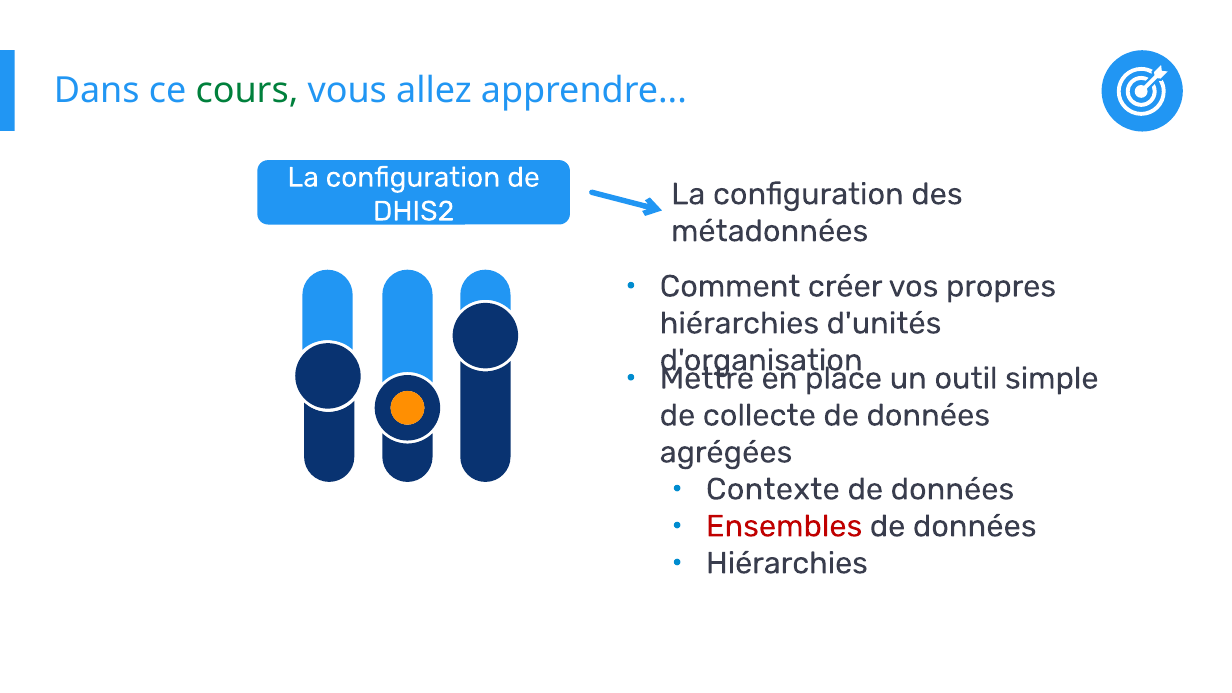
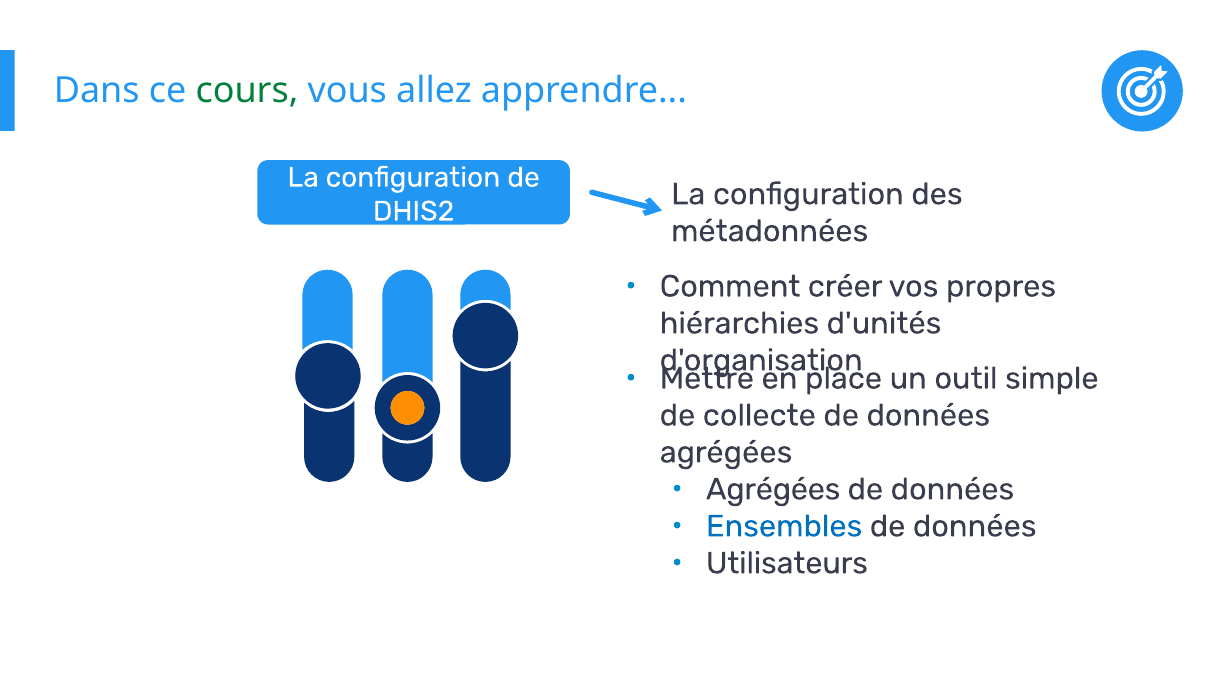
Contexte: Contexte -> Agrégées (773, 489)
Ensembles colour: red -> blue (784, 526)
Hiérarchies: Hiérarchies -> Utilisateurs (787, 563)
